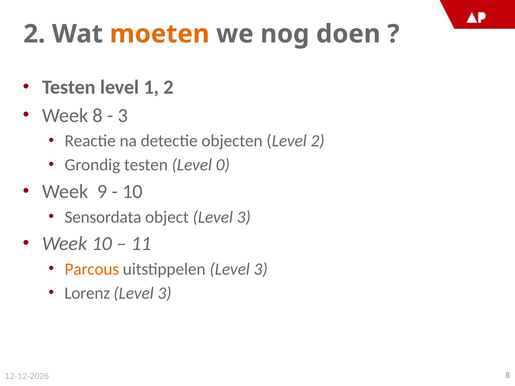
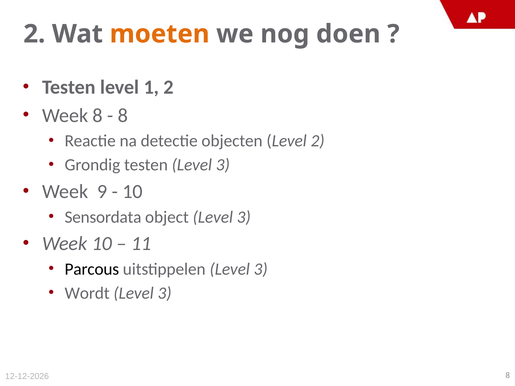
3: 3 -> 8 (123, 116)
testen Level 0: 0 -> 3 (223, 165)
Parcous colour: orange -> black (92, 269)
Lorenz: Lorenz -> Wordt (87, 293)
